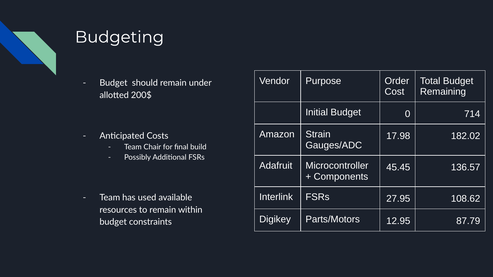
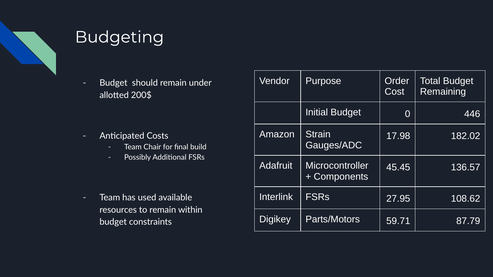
714: 714 -> 446 (472, 114)
12.95: 12.95 -> 59.71 (398, 221)
